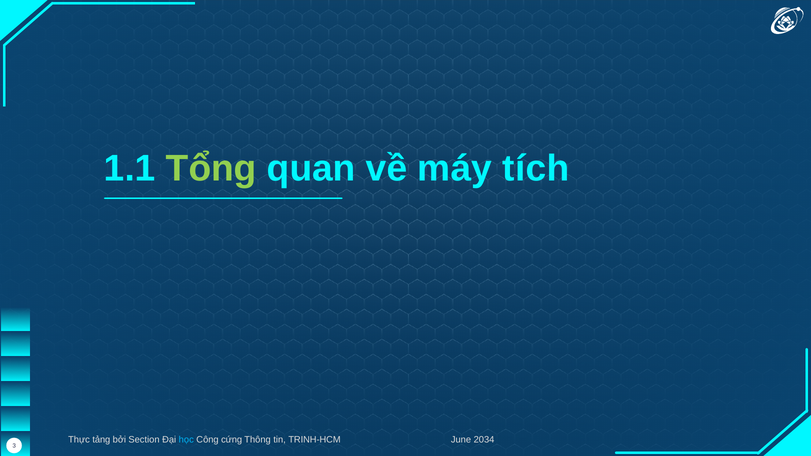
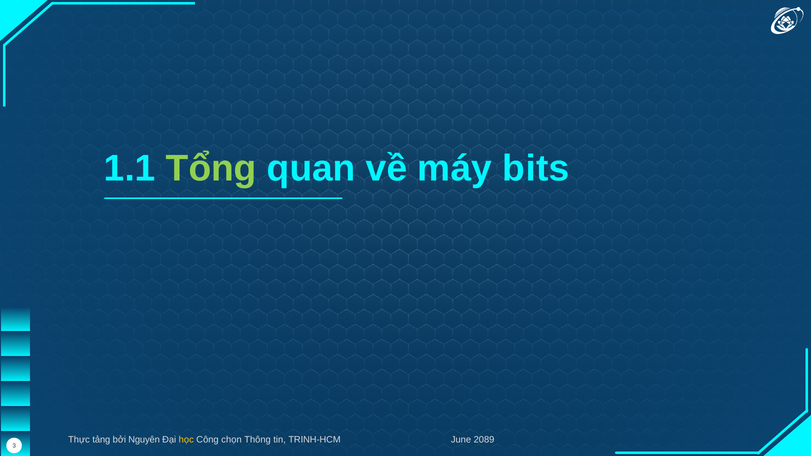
tích: tích -> bits (536, 169)
Section: Section -> Nguyên (144, 440)
học colour: light blue -> yellow (186, 440)
cứng: cứng -> chọn (232, 440)
2034: 2034 -> 2089 (484, 440)
